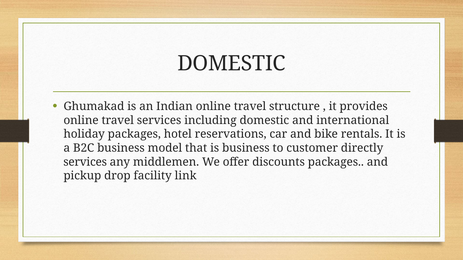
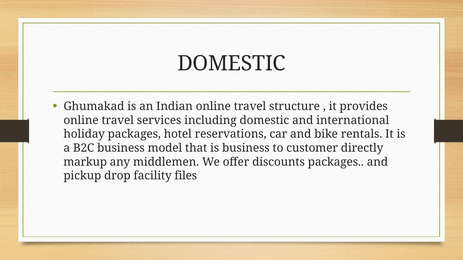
services: services -> markup (85, 162)
link: link -> files (186, 176)
